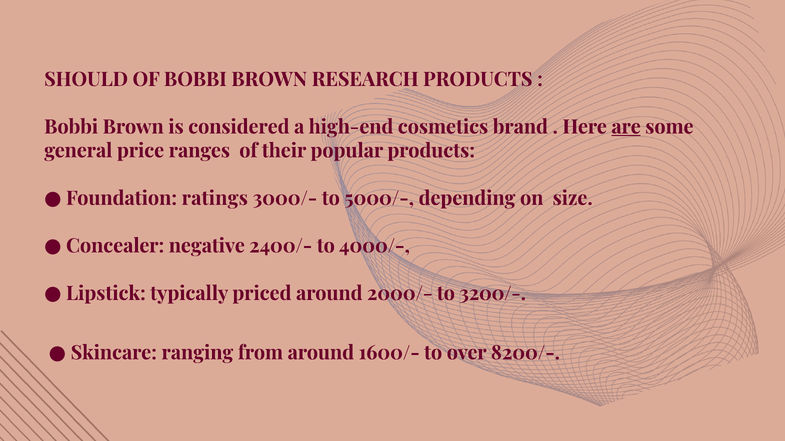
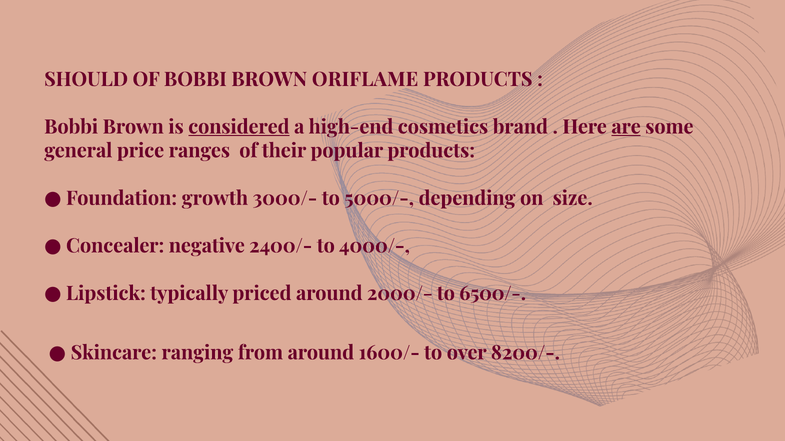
RESEARCH: RESEARCH -> ORIFLAME (365, 80)
considered underline: none -> present (239, 127)
ratings: ratings -> growth (215, 199)
3200/-: 3200/- -> 6500/- (493, 294)
